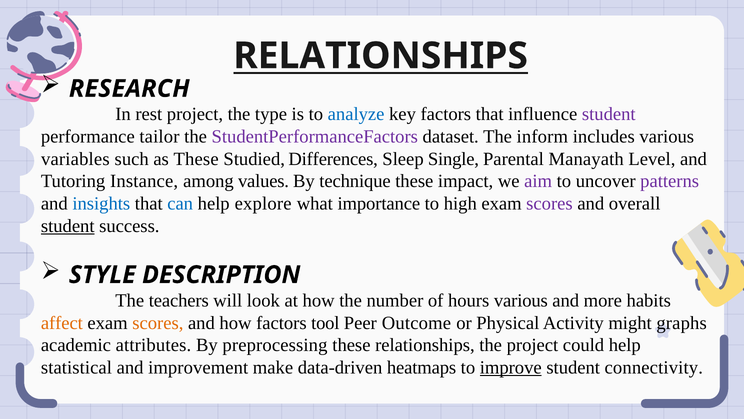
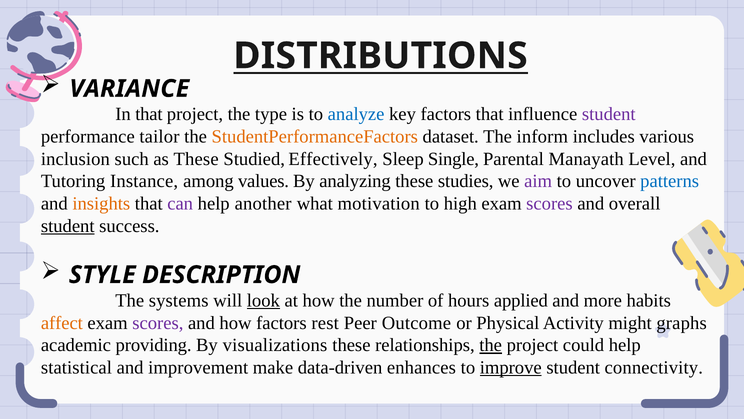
RELATIONSHIPS: RELATIONSHIPS -> DISTRIBUTIONS (380, 56)
RESEARCH: RESEARCH -> VARIANCE (129, 89)
In rest: rest -> that (149, 114)
StudentPerformanceFactors colour: purple -> orange (315, 136)
variables: variables -> inclusion (75, 159)
Differences: Differences -> Effectively (333, 159)
technique: technique -> analyzing (355, 181)
impact: impact -> studies (466, 181)
patterns colour: purple -> blue (670, 181)
insights colour: blue -> orange (101, 203)
can colour: blue -> purple (180, 203)
explore: explore -> another (263, 203)
importance: importance -> motivation (379, 203)
teachers: teachers -> systems (179, 300)
look underline: none -> present (263, 300)
hours various: various -> applied (521, 300)
scores colour: orange -> purple (158, 322)
tool: tool -> rest (325, 322)
attributes: attributes -> providing (154, 345)
preprocessing: preprocessing -> visualizations (275, 345)
the underline: none -> present (491, 345)
heatmaps: heatmaps -> enhances (421, 367)
